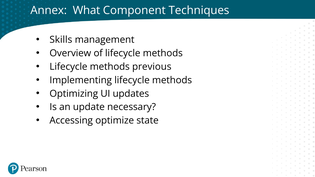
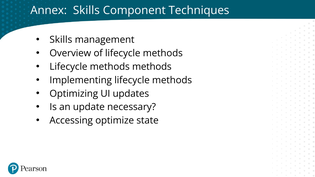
Annex What: What -> Skills (86, 10)
methods previous: previous -> methods (152, 67)
